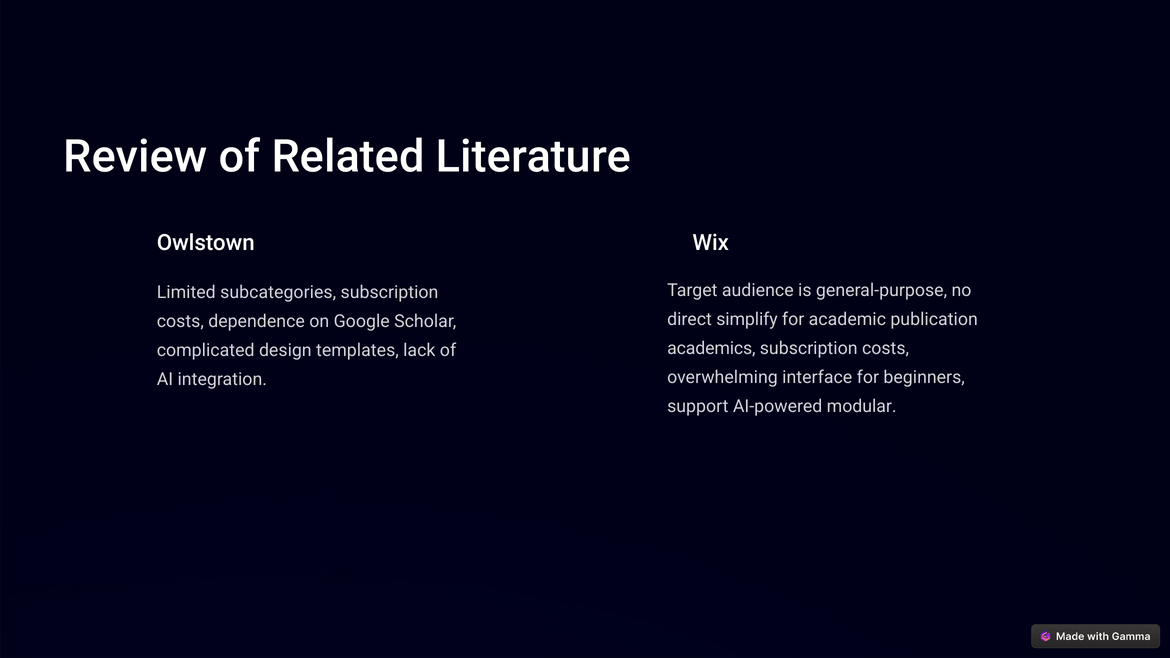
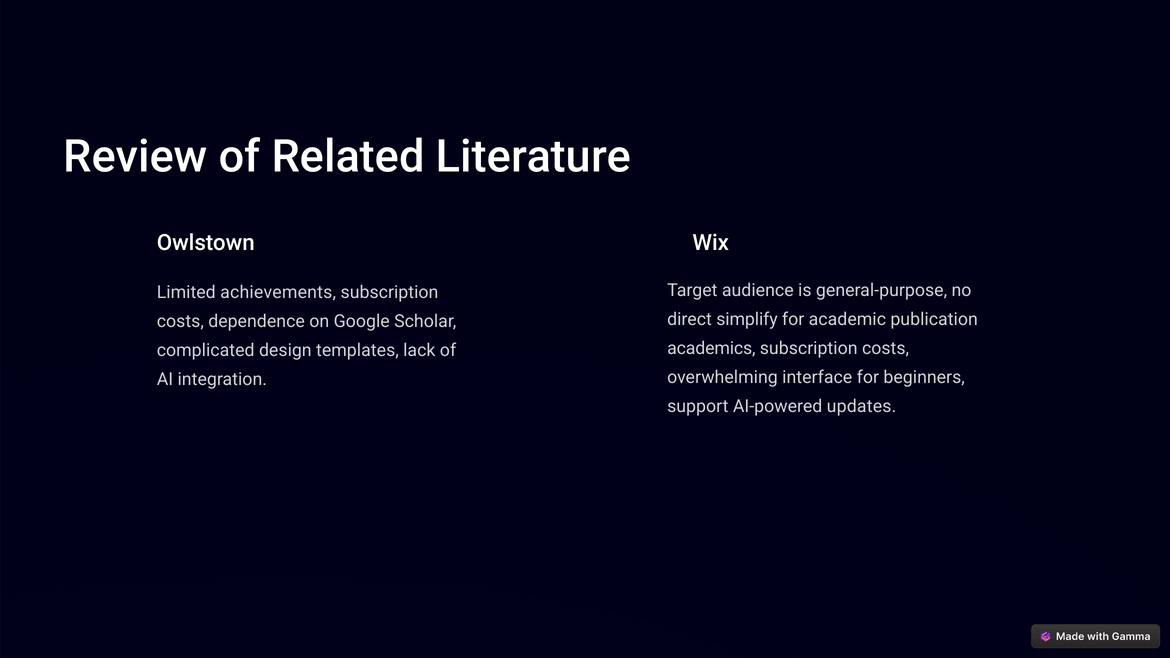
subcategories: subcategories -> achievements (278, 293)
modular: modular -> updates (862, 406)
